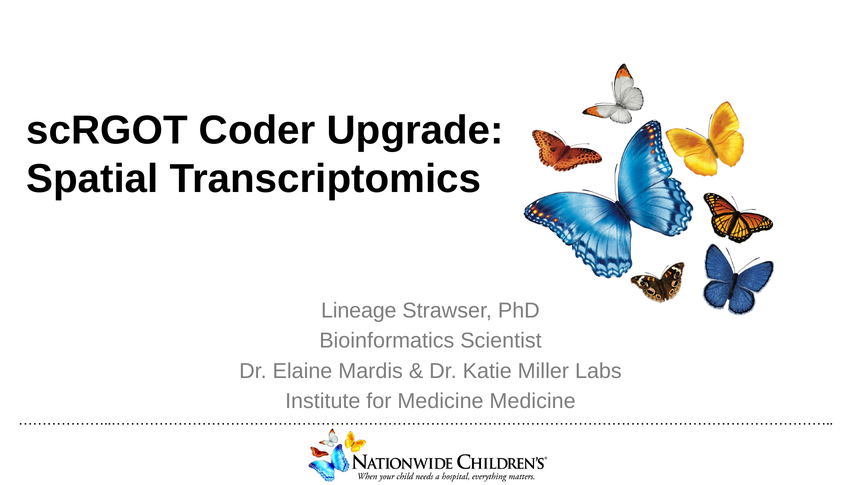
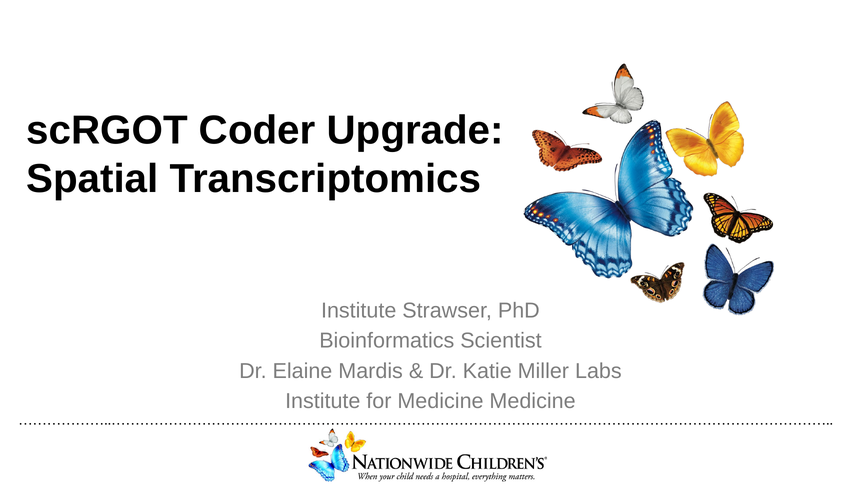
Lineage: Lineage -> Institute (359, 310)
